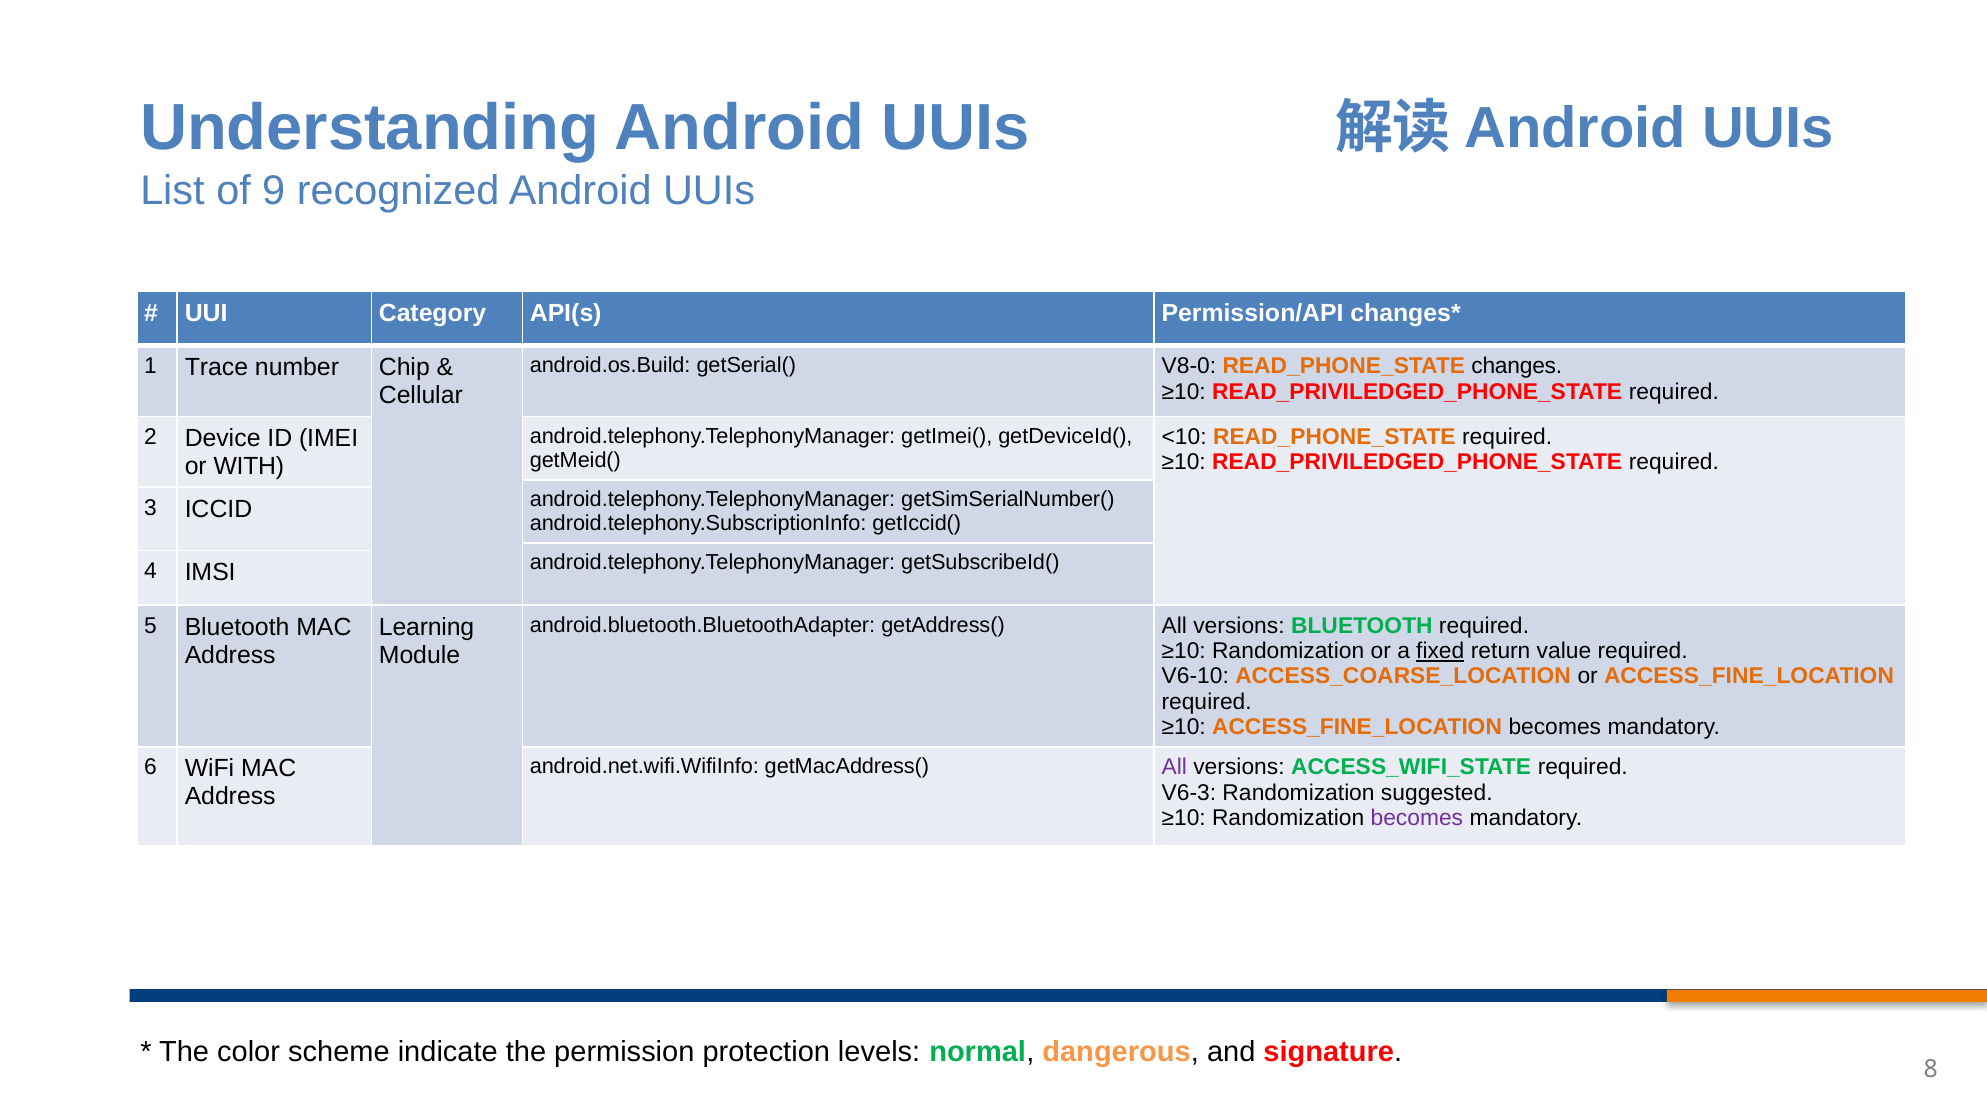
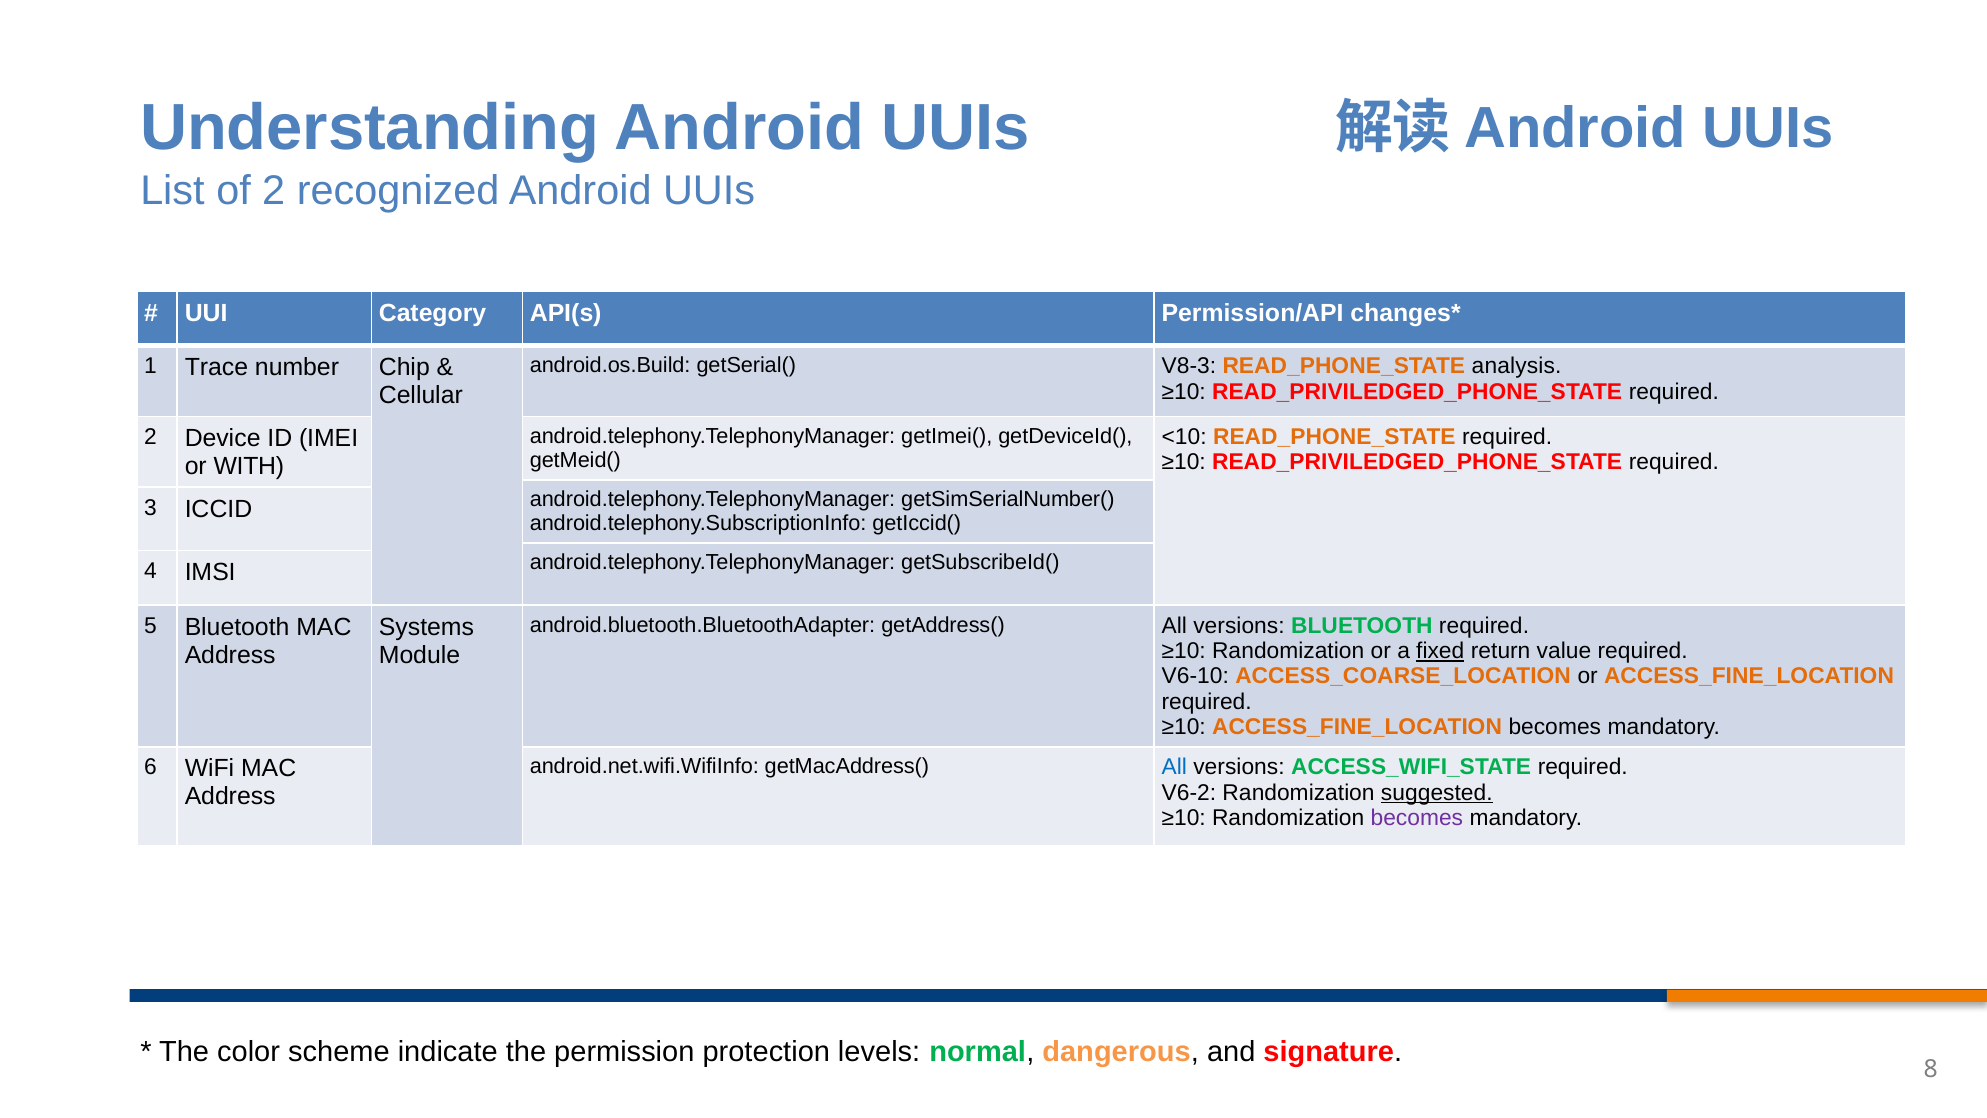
of 9: 9 -> 2 (274, 191)
V8-0: V8-0 -> V8-3 (1189, 366)
changes: changes -> analysis (1517, 366)
Learning: Learning -> Systems (426, 627)
All colour: purple -> blue (1174, 767)
V6-3: V6-3 -> V6-2 (1189, 793)
suggested underline: none -> present (1437, 793)
